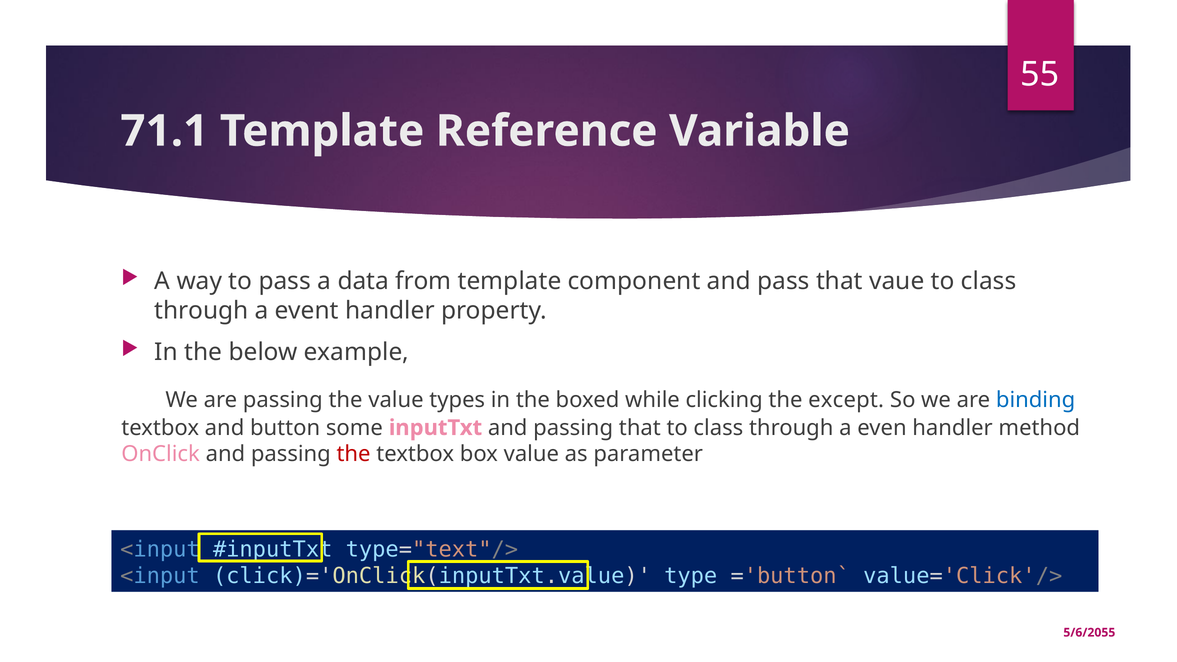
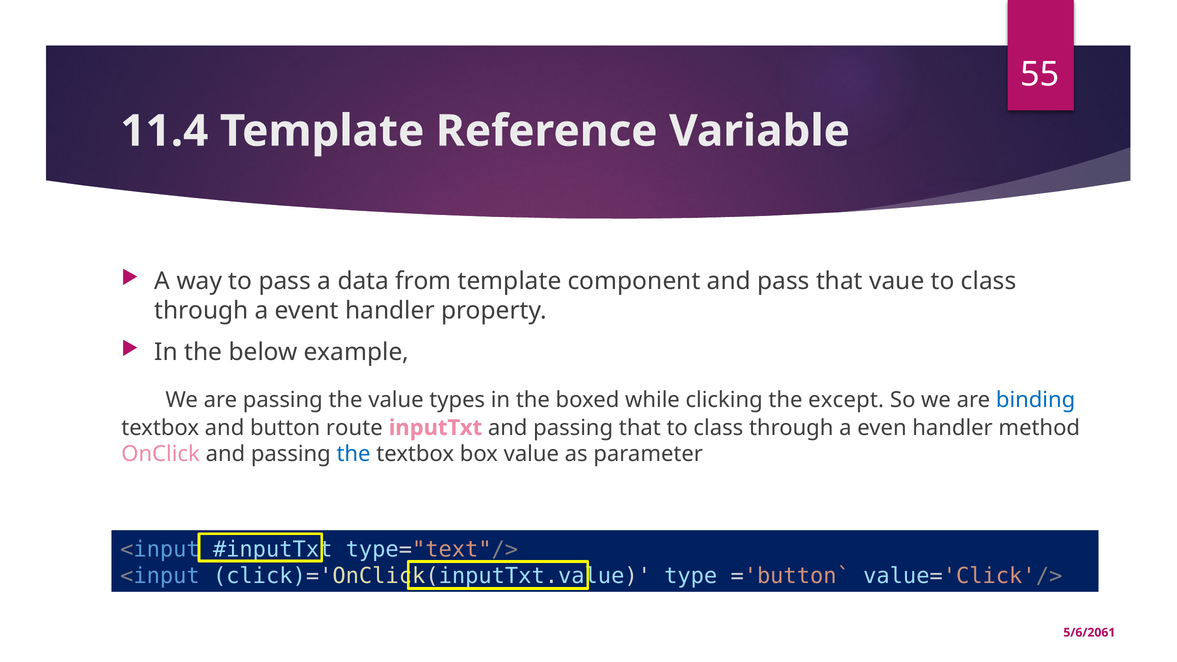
71.1: 71.1 -> 11.4 (164, 131)
some: some -> route (354, 428)
the colour: red -> blue (354, 454)
5/6/2055: 5/6/2055 -> 5/6/2061 (1089, 633)
